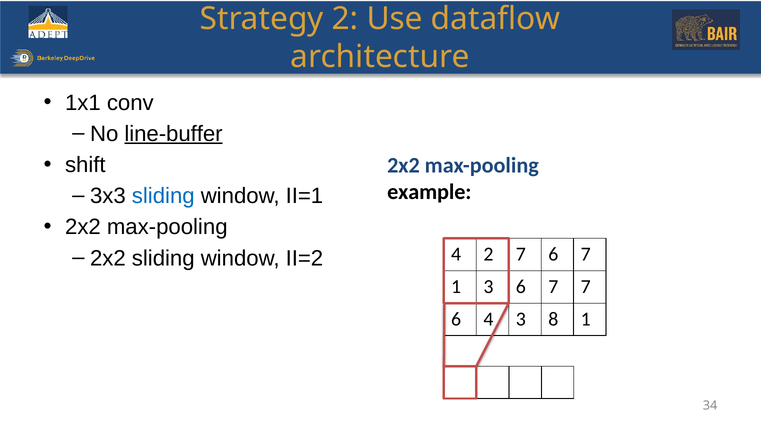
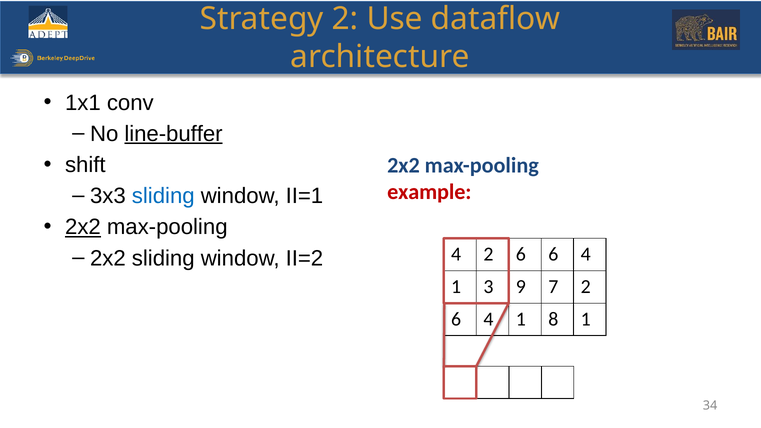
example colour: black -> red (429, 192)
2x2 underline: none -> present (83, 227)
4 2 7: 7 -> 6 (521, 254)
7: 7 -> 4 (586, 254)
3 6: 6 -> 9 (521, 287)
7 7: 7 -> 2 (586, 287)
3: 3 -> 1 (521, 319)
